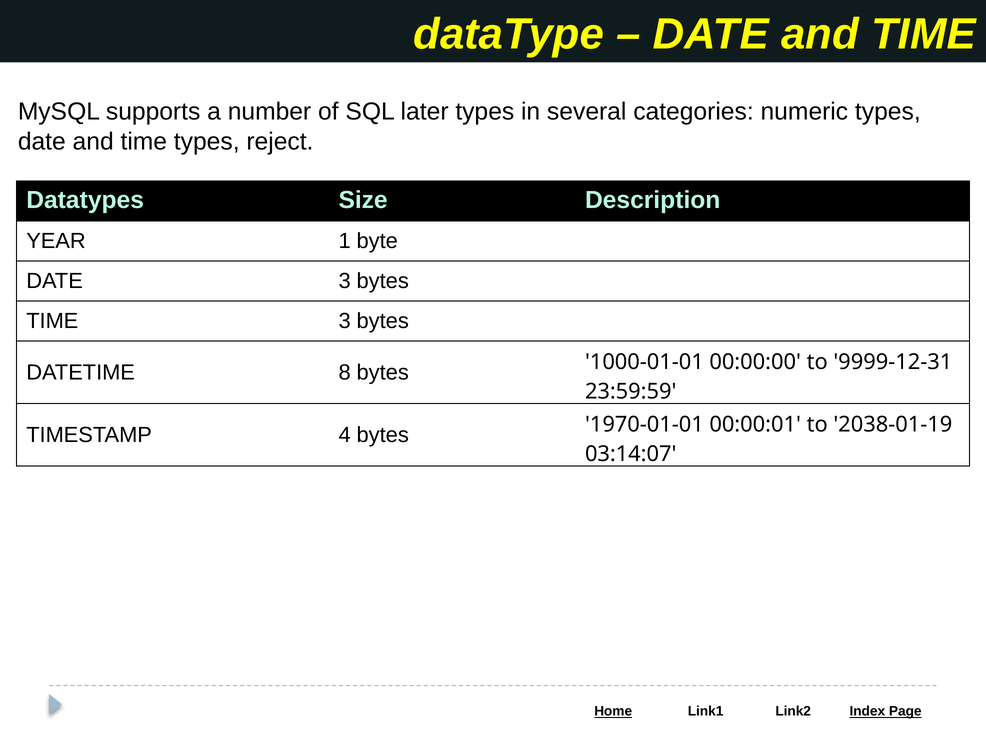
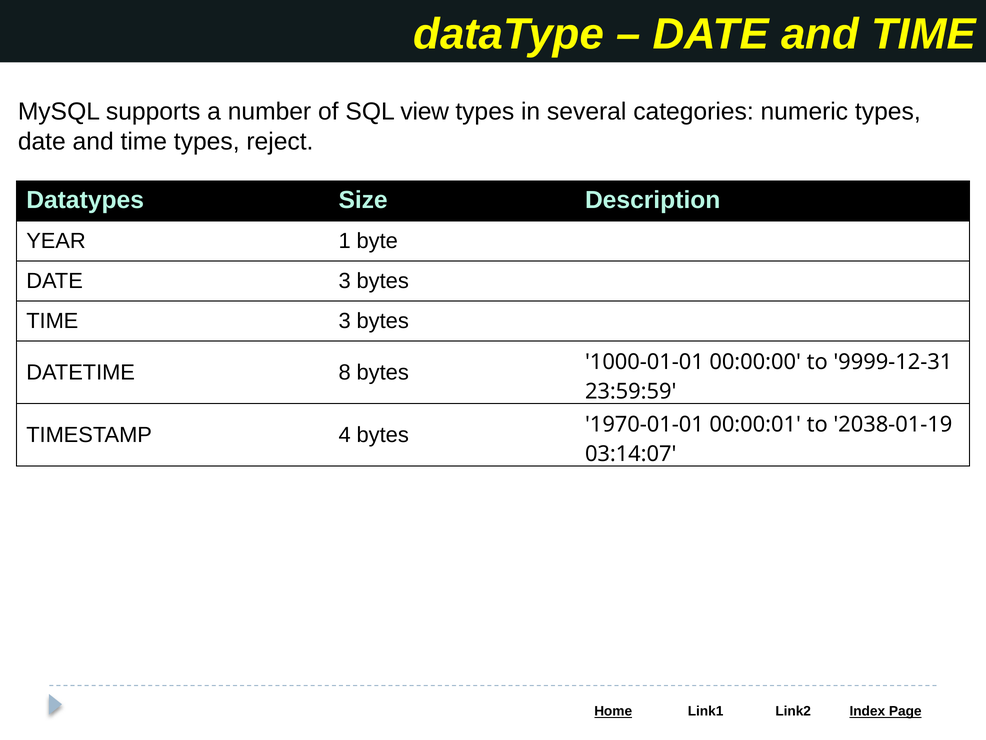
later: later -> view (425, 112)
